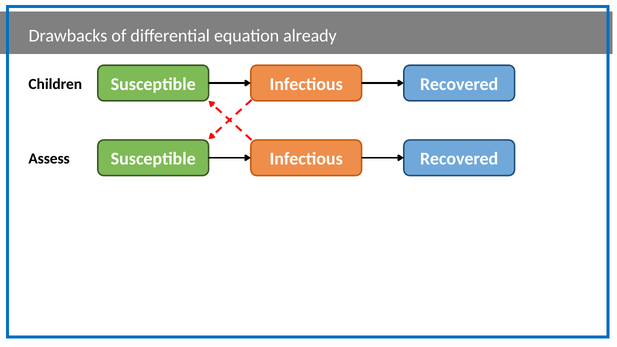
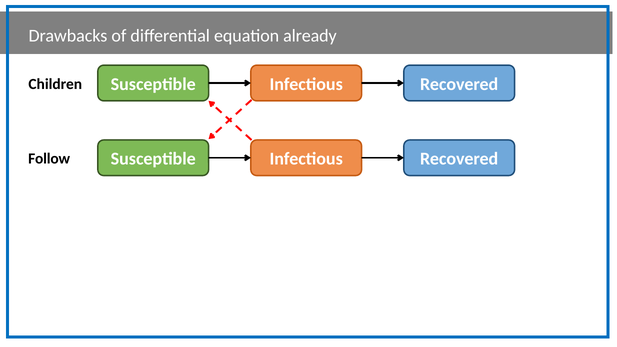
Assess: Assess -> Follow (49, 159)
